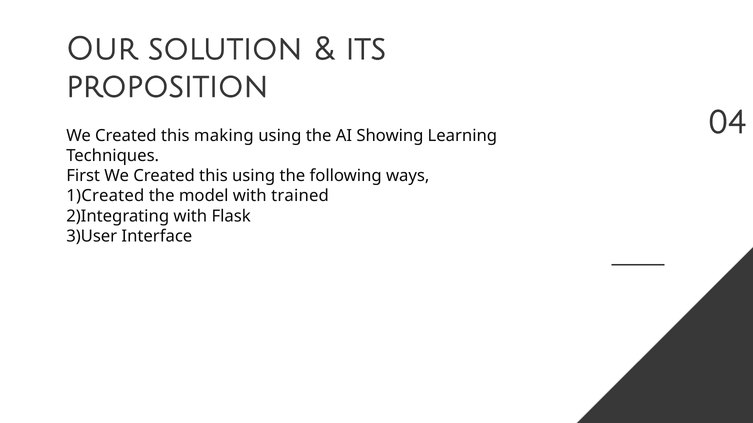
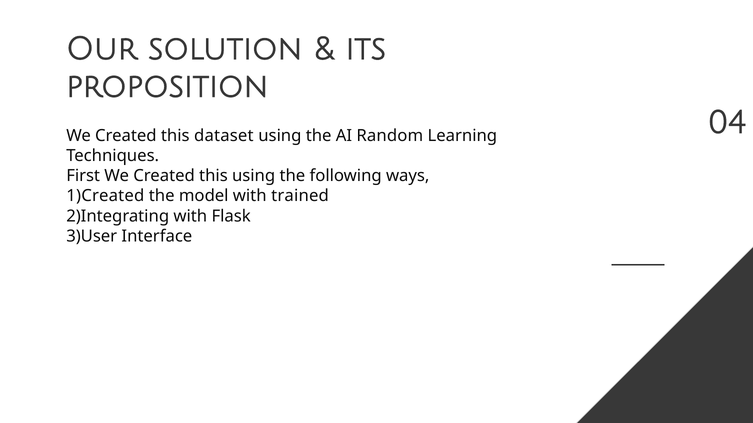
making: making -> dataset (224, 136)
Showing: Showing -> Random (390, 136)
